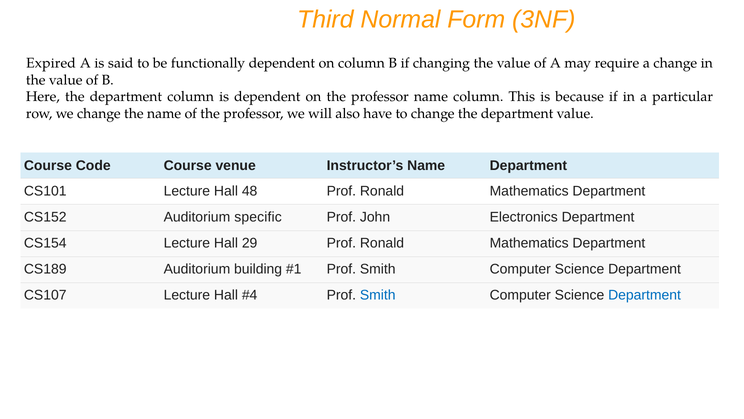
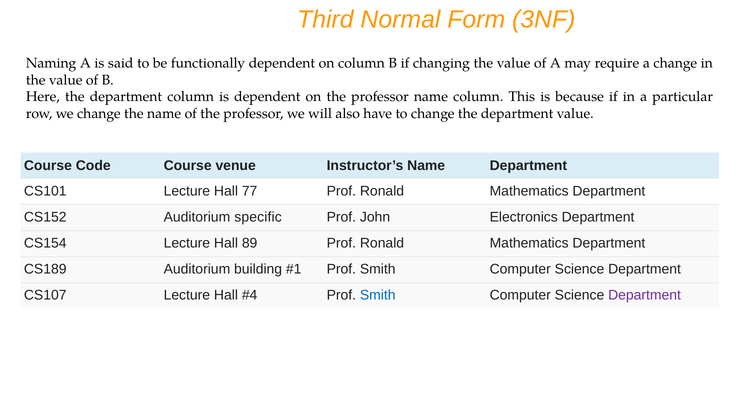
Expired: Expired -> Naming (51, 63)
48: 48 -> 77 (250, 191)
29: 29 -> 89 (250, 243)
Department colour: blue -> purple (645, 295)
